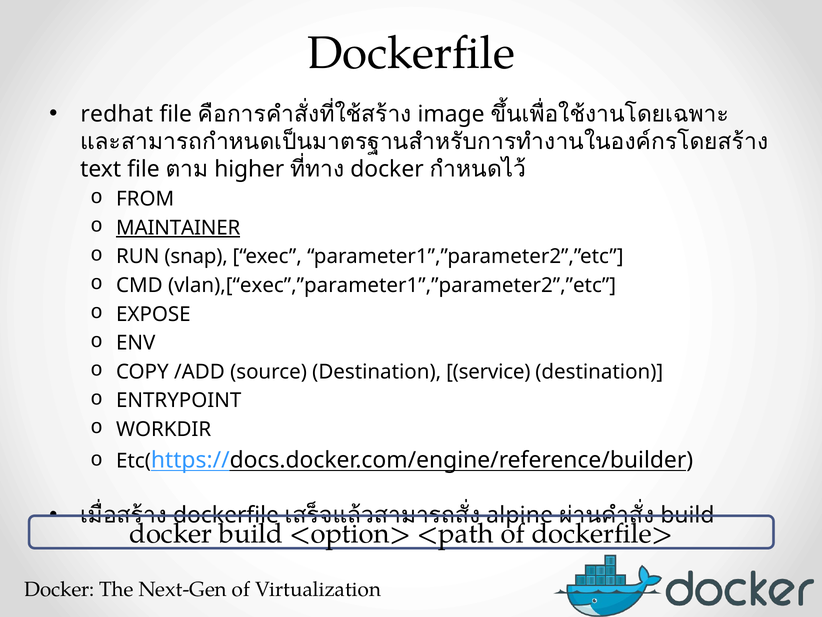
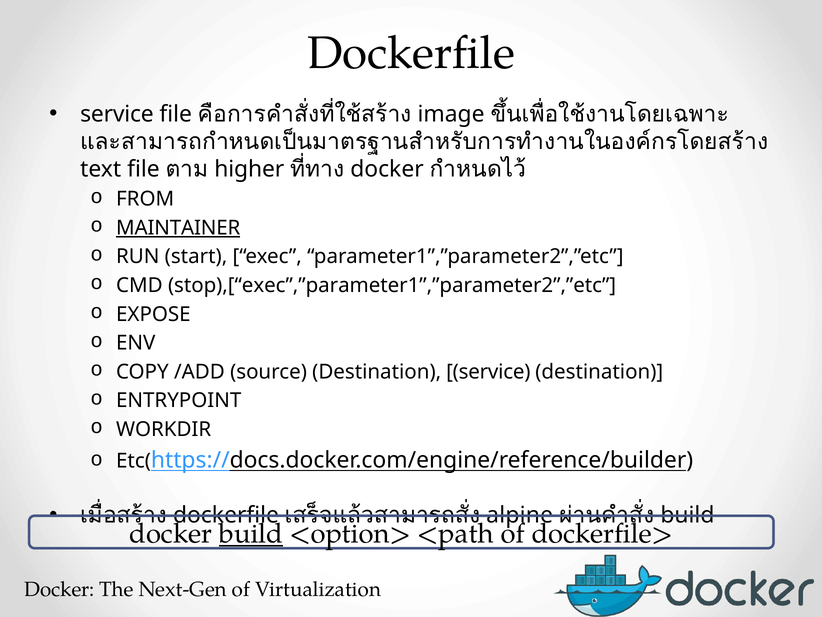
redhat: redhat -> service (117, 114)
snap: snap -> start (196, 256)
vlan),[“exec”,”parameter1”,”parameter2”,”etc: vlan),[“exec”,”parameter1”,”parameter2”,”etc -> stop),[“exec”,”parameter1”,”parameter2”,”etc (392, 285)
build underline: none -> present (251, 533)
